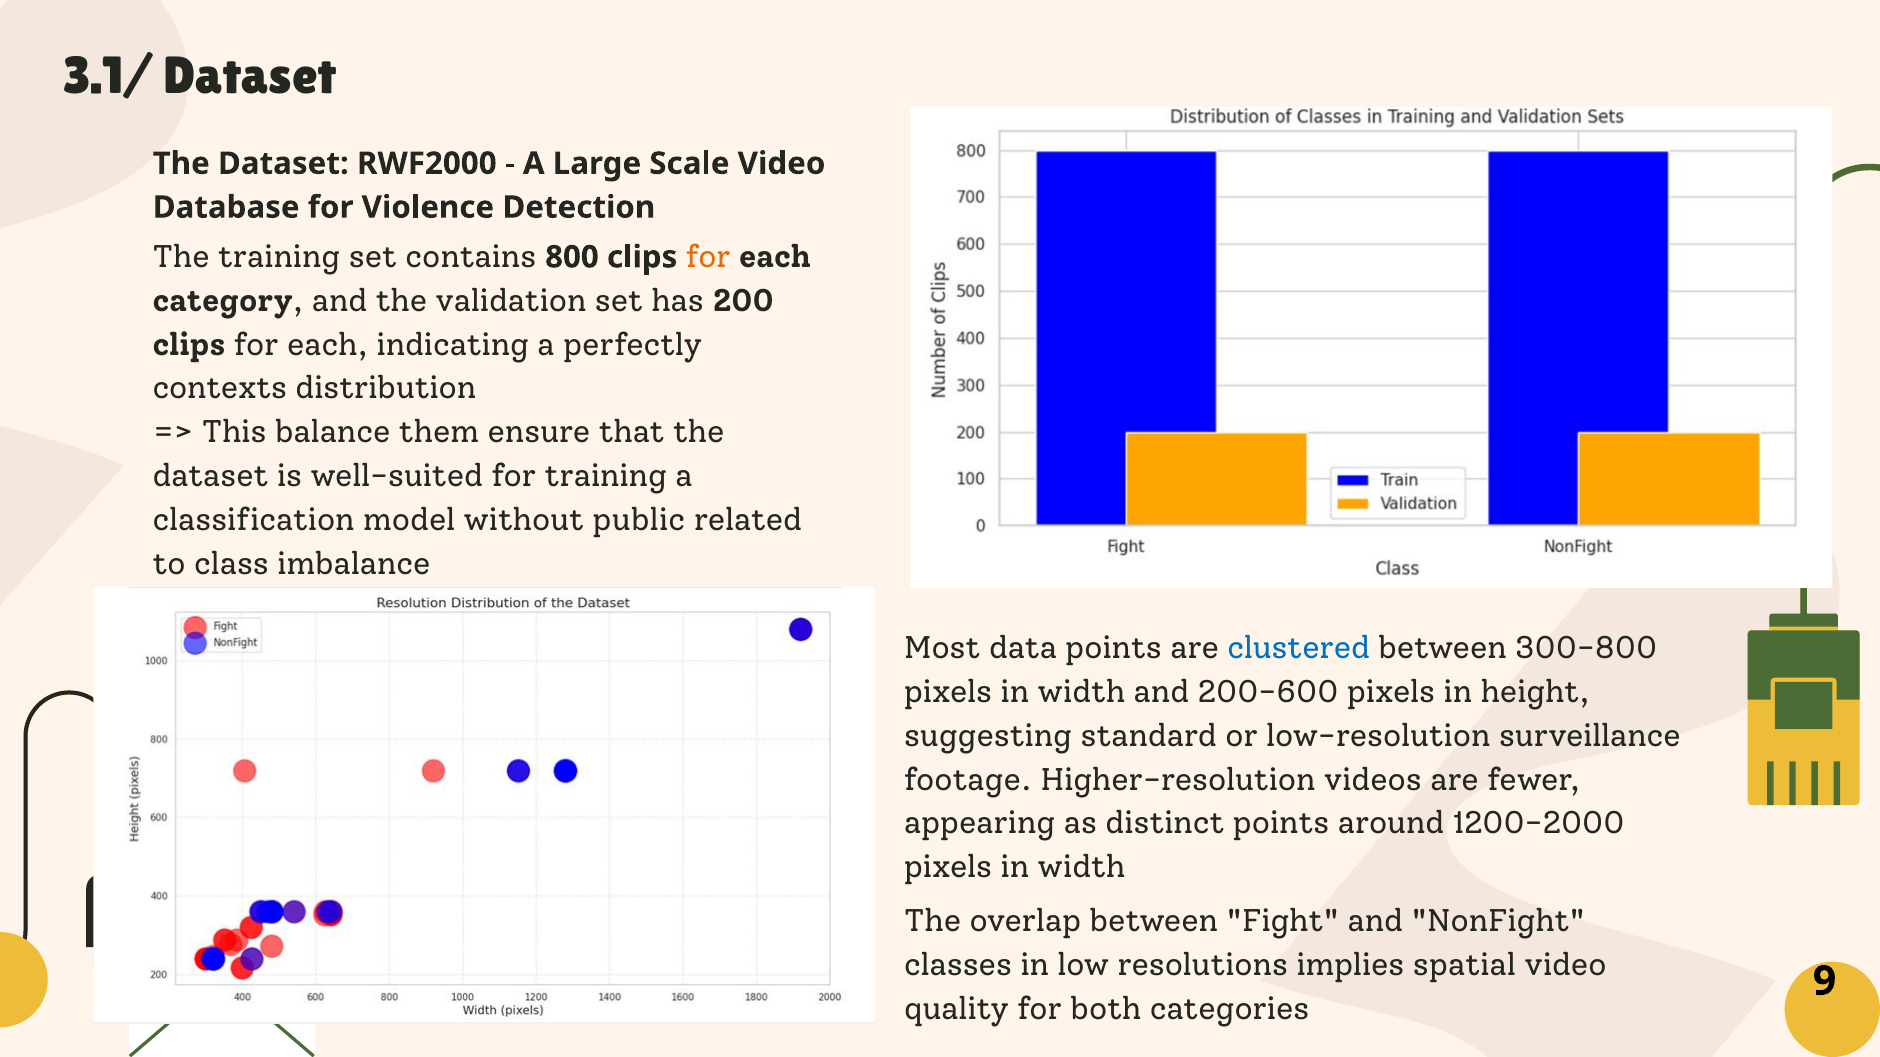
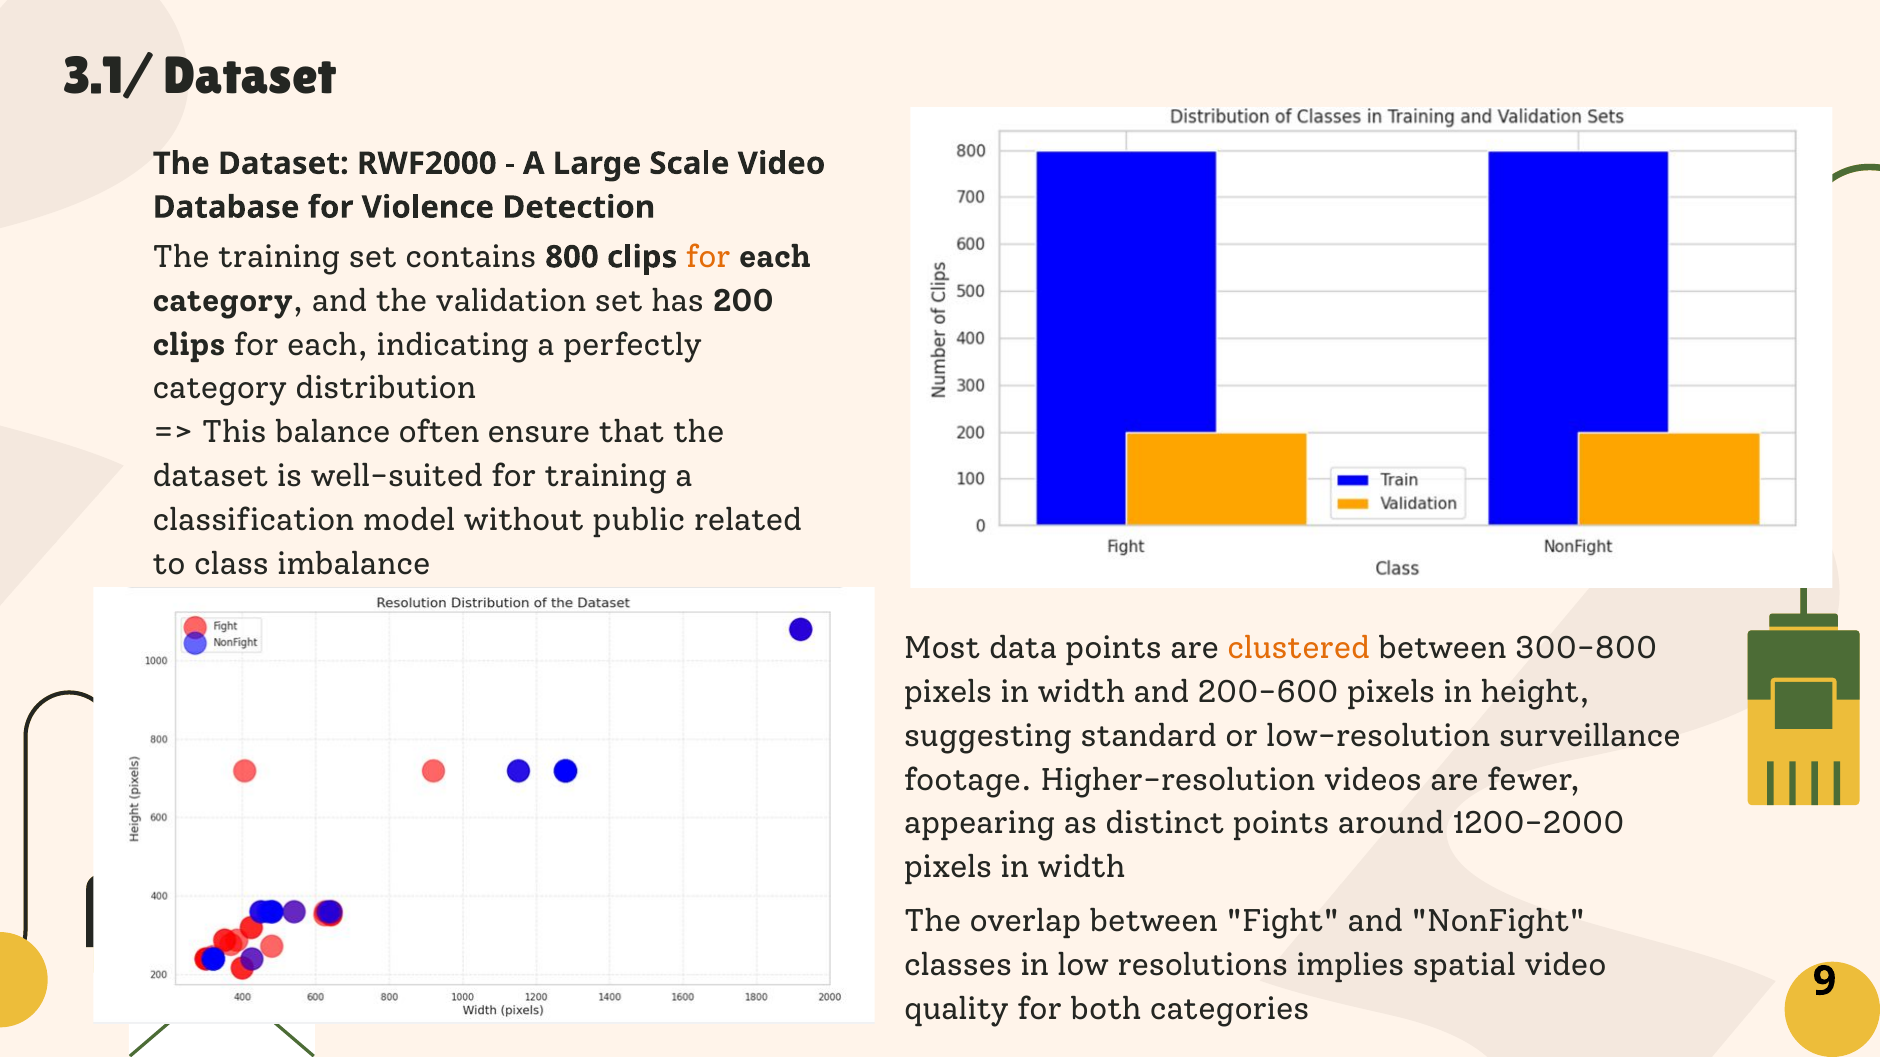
contexts: contexts -> category (220, 389)
them: them -> often (439, 433)
clustered colour: blue -> orange (1299, 649)
